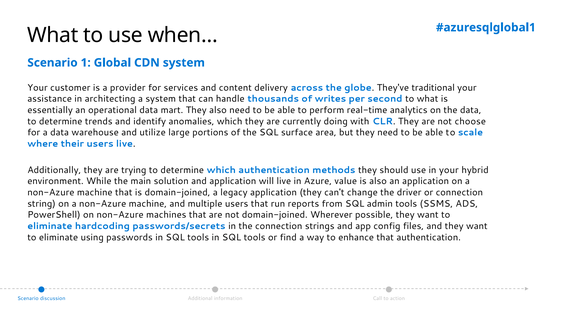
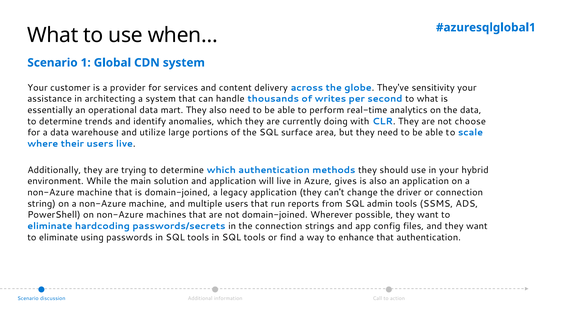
traditional: traditional -> sensitivity (433, 88)
value: value -> gives (346, 182)
